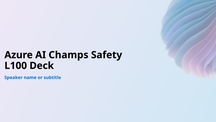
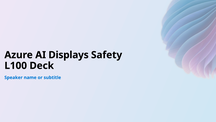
Champs: Champs -> Displays (69, 55)
